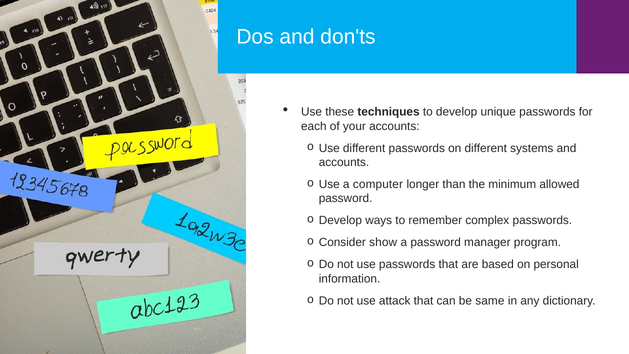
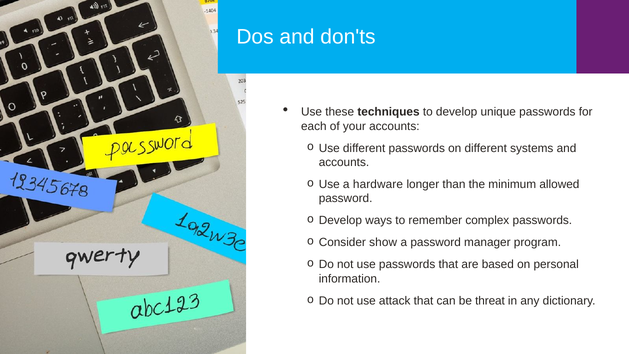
computer: computer -> hardware (378, 184)
same: same -> threat (490, 301)
